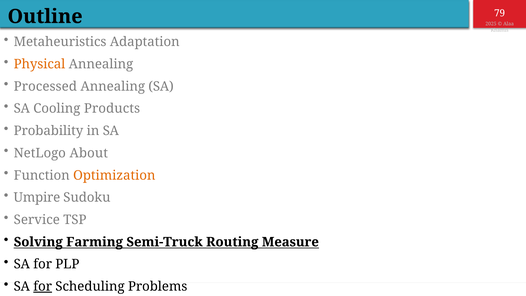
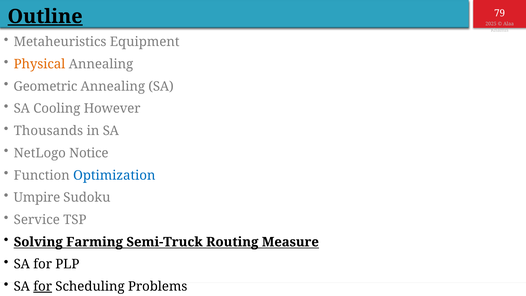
Outline underline: none -> present (45, 17)
Adaptation: Adaptation -> Equipment (145, 42)
Processed: Processed -> Geometric (45, 86)
Products: Products -> However (112, 109)
Probability: Probability -> Thousands (48, 131)
About: About -> Notice (89, 153)
Optimization colour: orange -> blue (114, 175)
